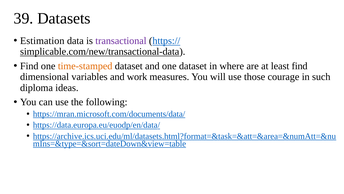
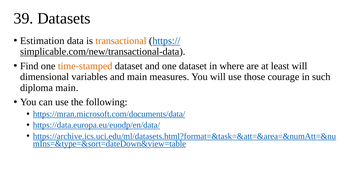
transactional colour: purple -> orange (121, 41)
least find: find -> will (300, 66)
and work: work -> main (137, 77)
diploma ideas: ideas -> main (67, 87)
